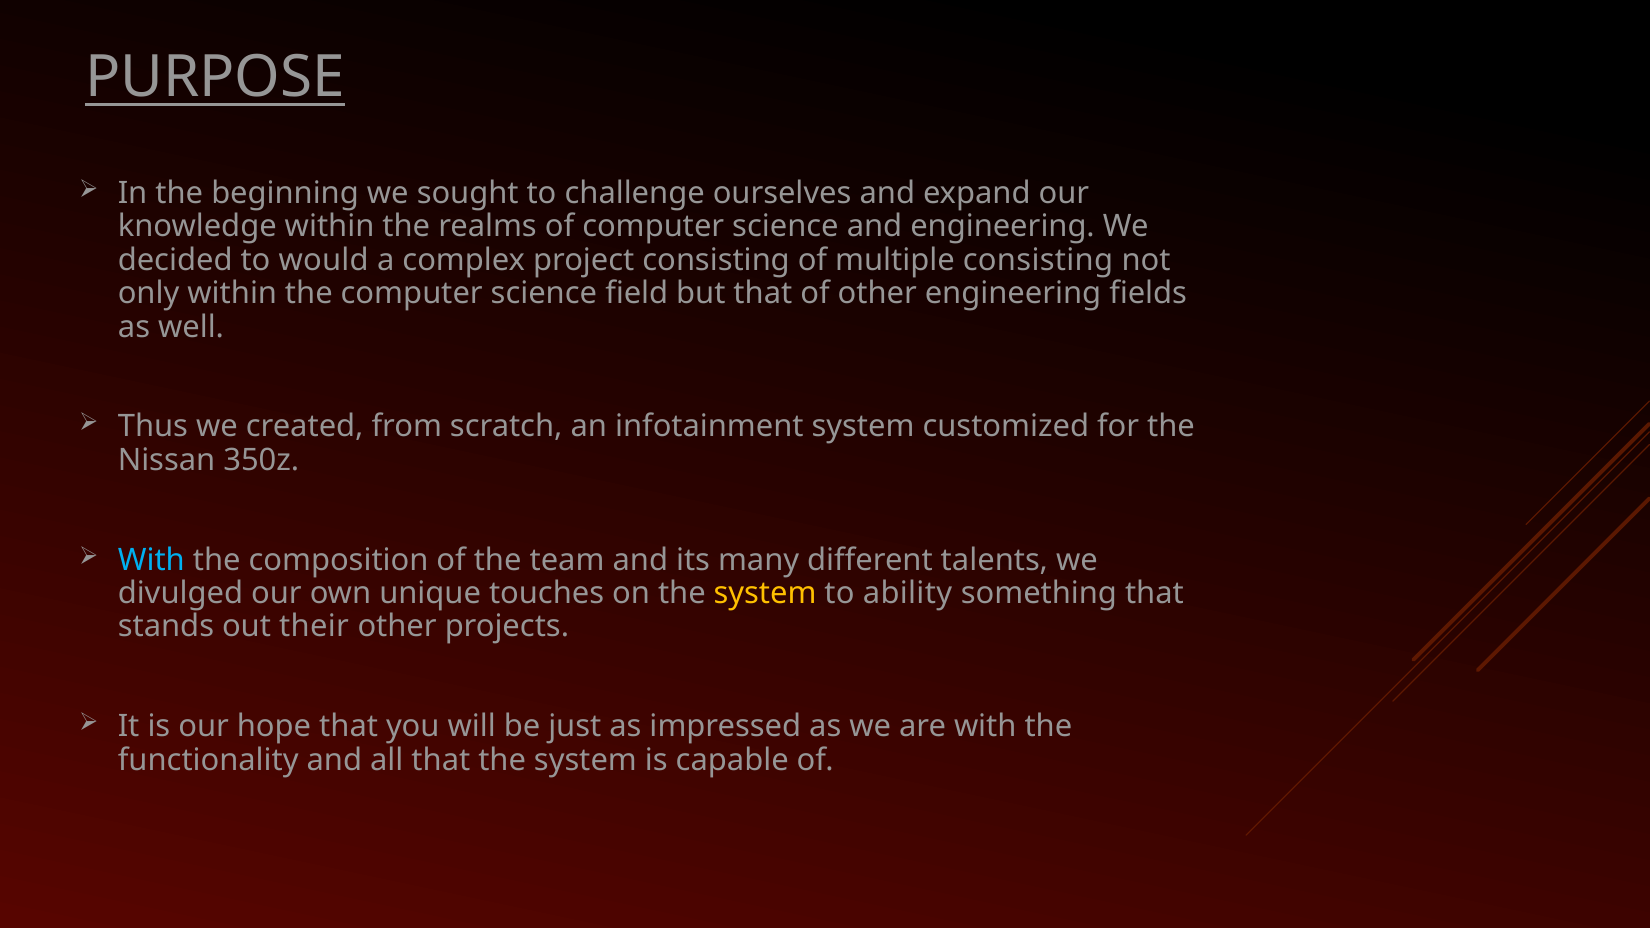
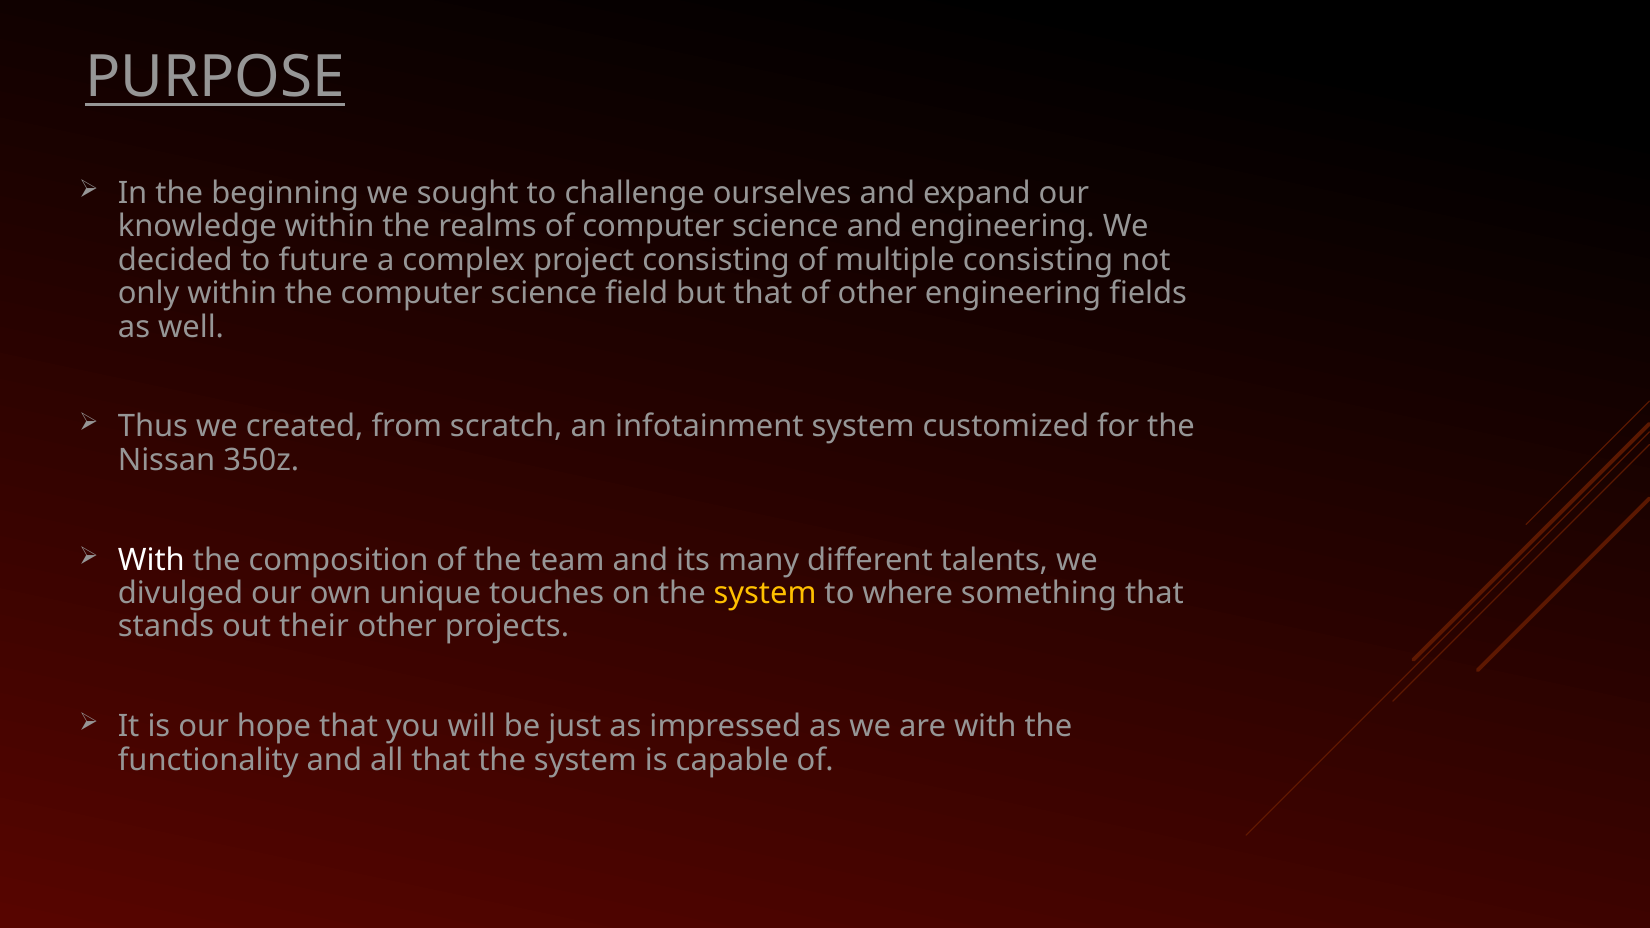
would: would -> future (324, 260)
With colour: light blue -> white (151, 560)
ability: ability -> where (908, 593)
